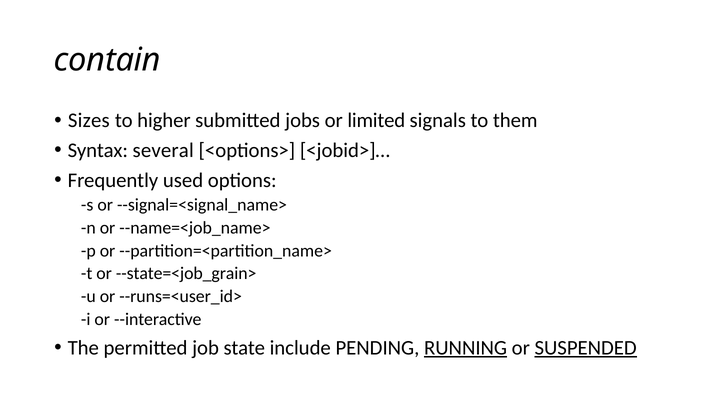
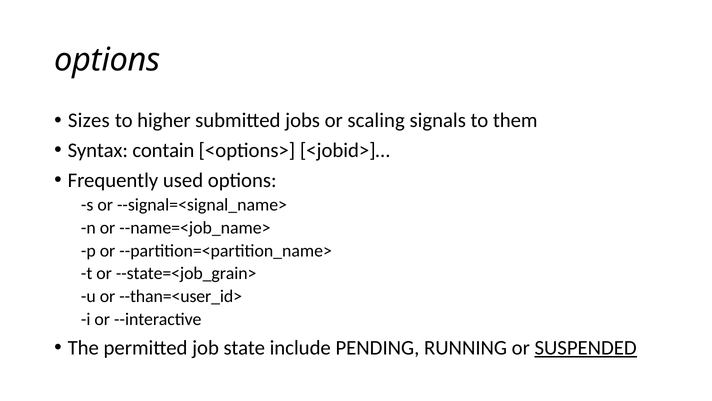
contain: contain -> options (107, 60)
limited: limited -> scaling (376, 120)
several: several -> contain (163, 150)
--runs=<user_id>: --runs=<user_id> -> --than=<user_id> (181, 296)
RUNNING underline: present -> none (466, 347)
